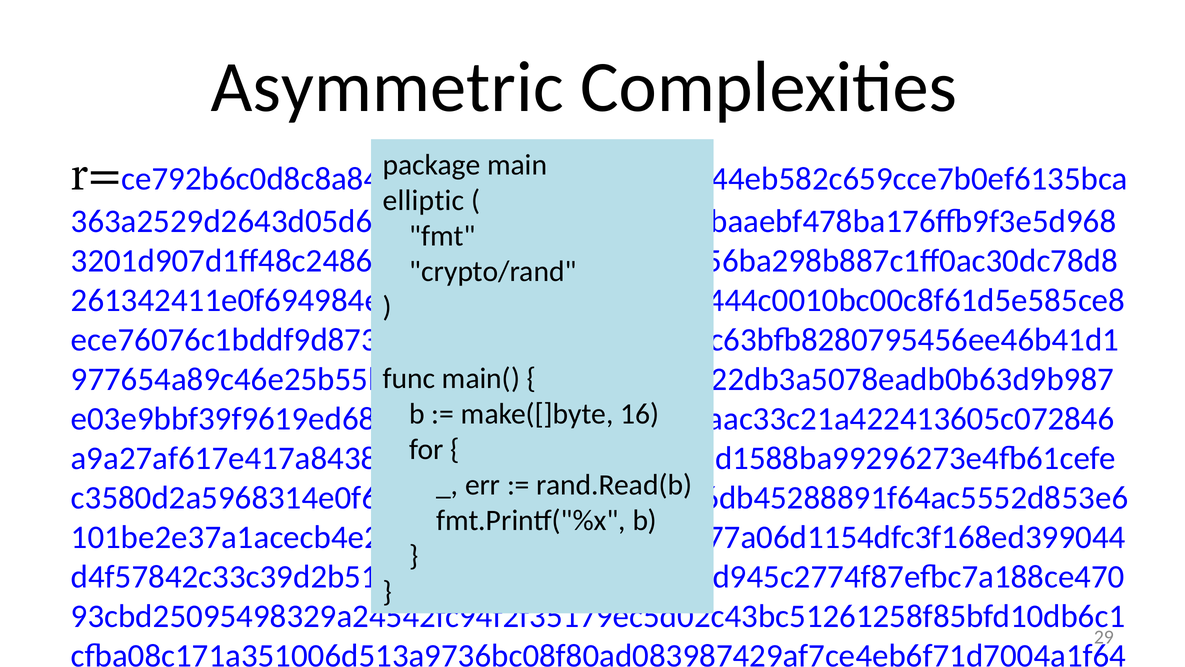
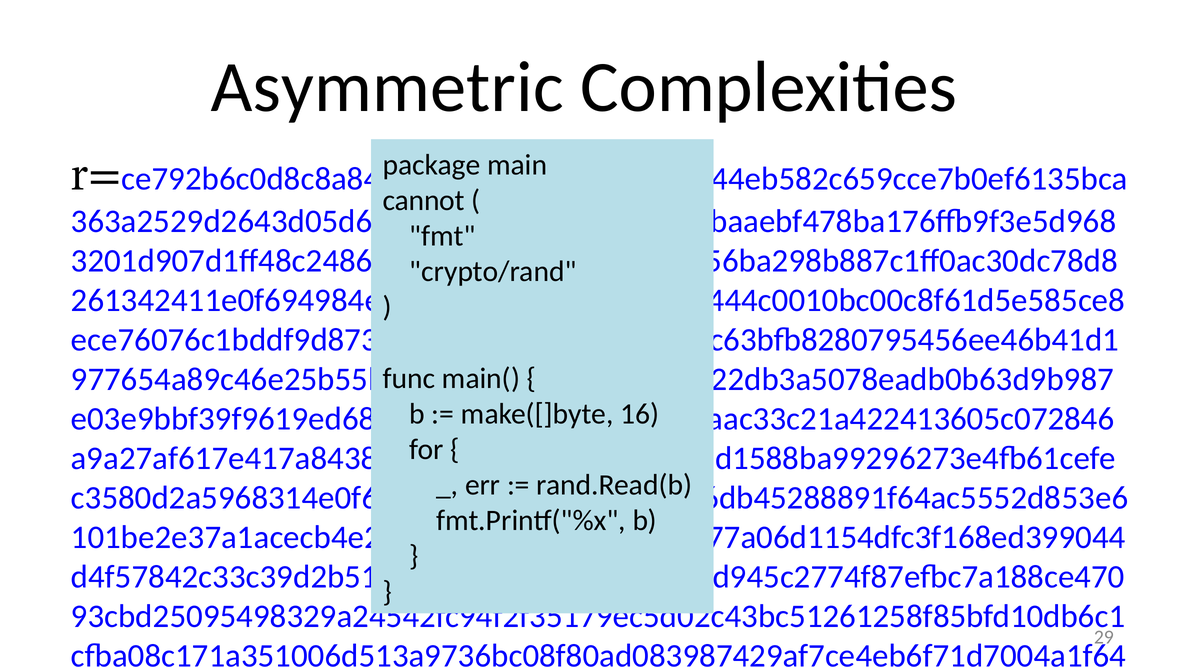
elliptic: elliptic -> cannot (424, 200)
